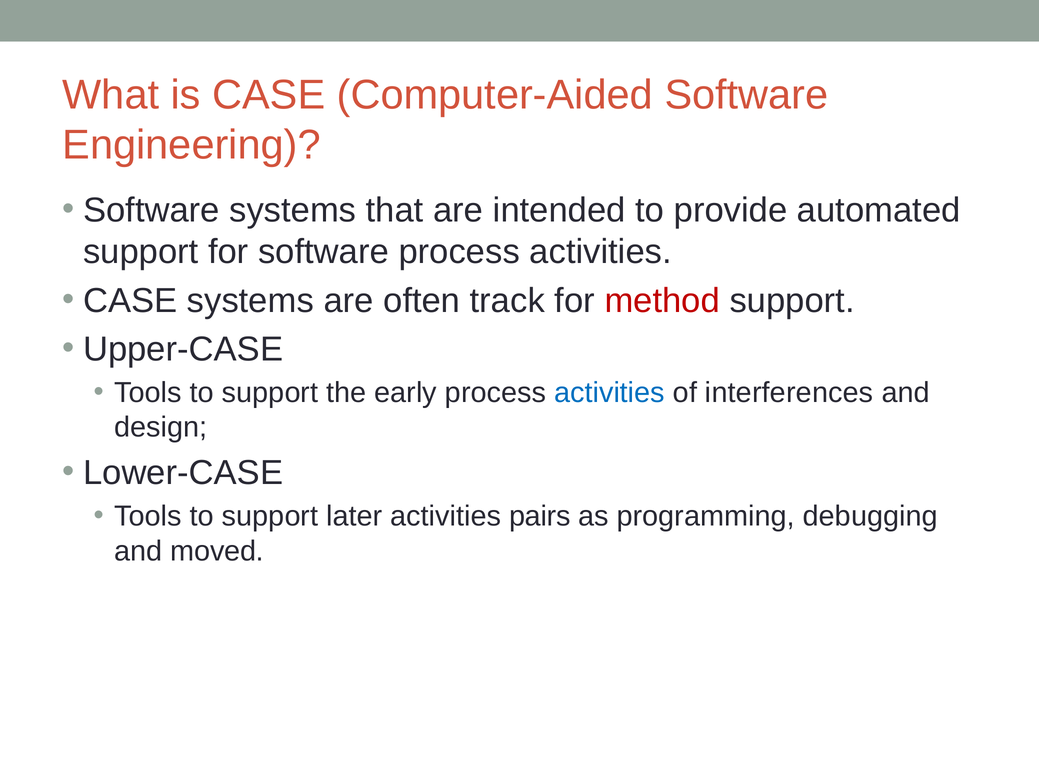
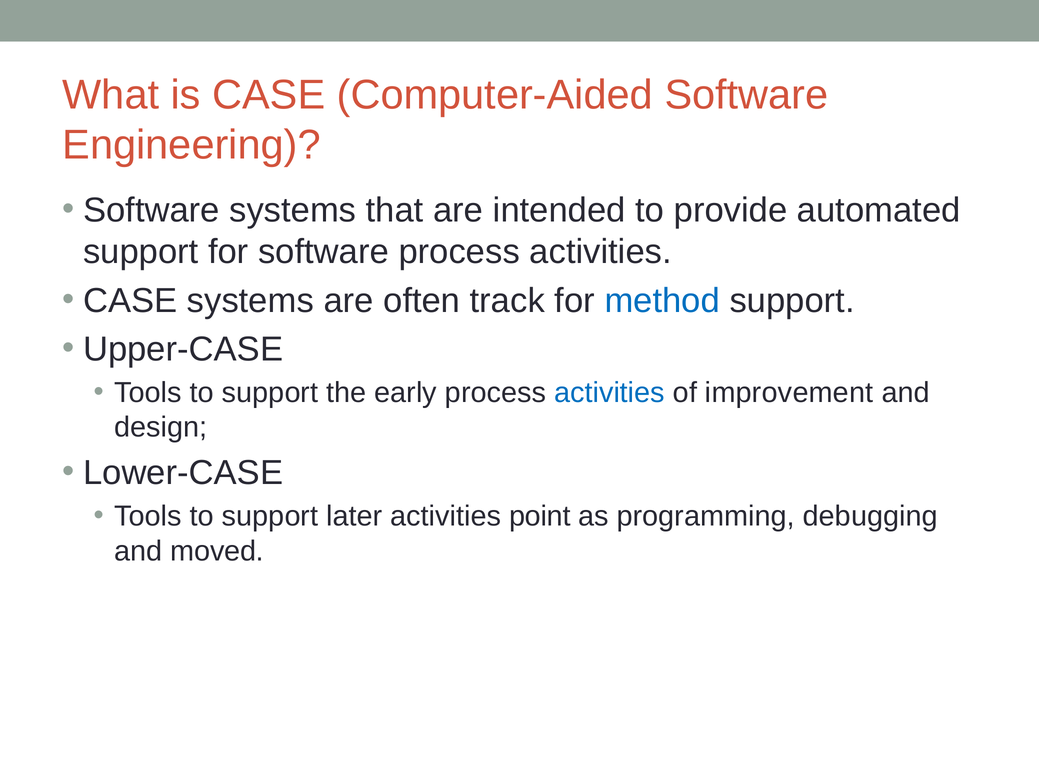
method colour: red -> blue (662, 300)
interferences: interferences -> improvement (789, 392)
pairs: pairs -> point (540, 516)
